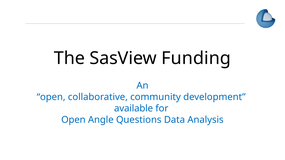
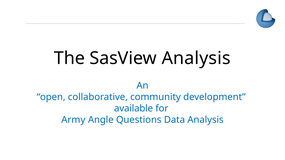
SasView Funding: Funding -> Analysis (196, 58)
Open: Open -> Army (73, 120)
